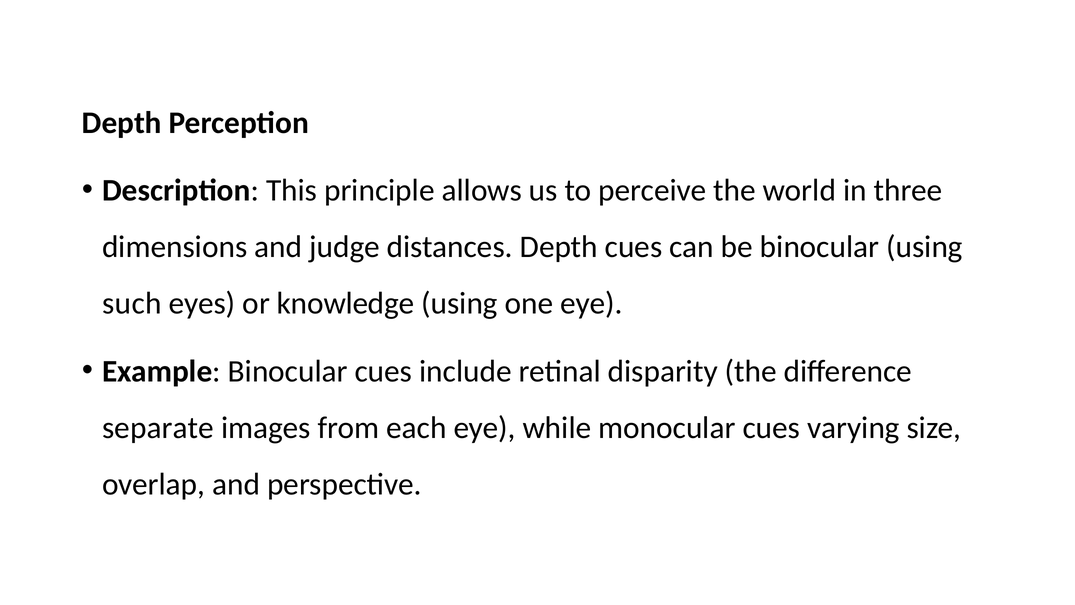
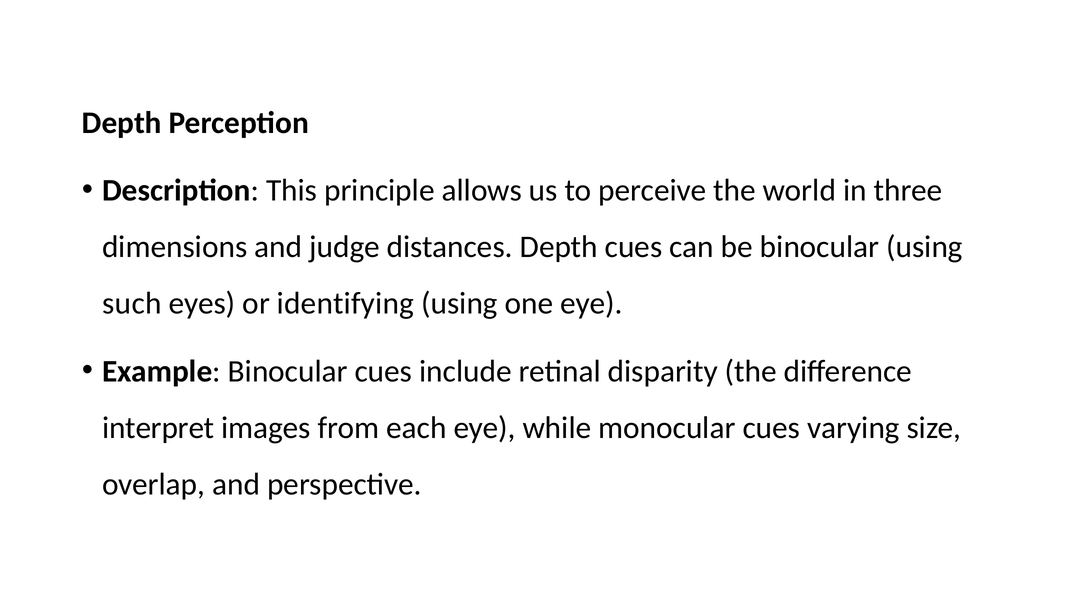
knowledge: knowledge -> identifying (345, 303)
separate: separate -> interpret (158, 428)
